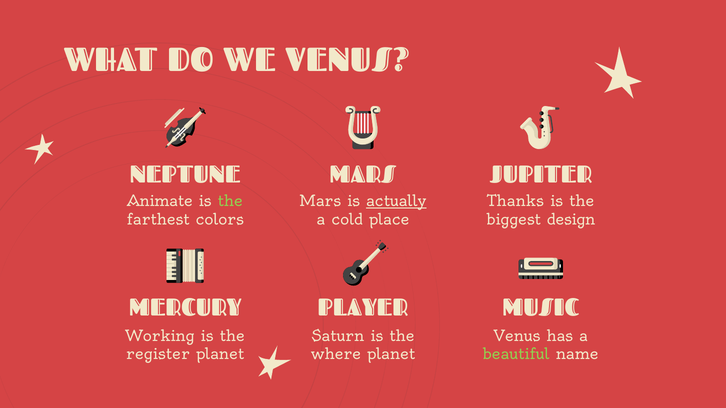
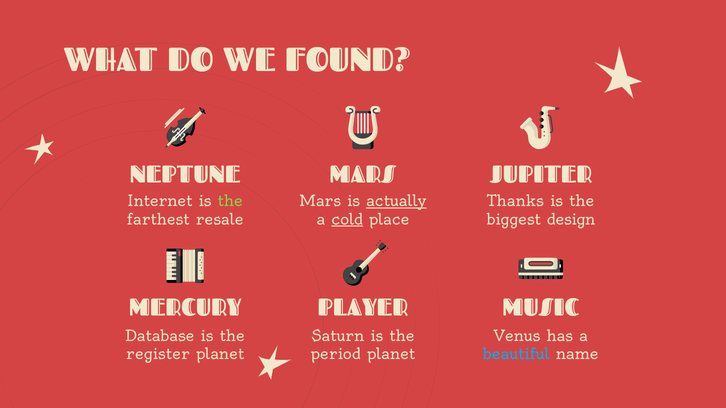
WE VENUS: VENUS -> FOUND (348, 60)
Animate: Animate -> Internet (160, 202)
colors: colors -> resale (220, 220)
cold underline: none -> present (347, 220)
Working: Working -> Database (160, 337)
where: where -> period (336, 355)
beautiful colour: light green -> light blue (516, 355)
